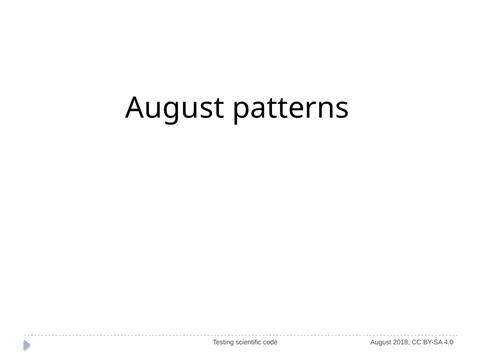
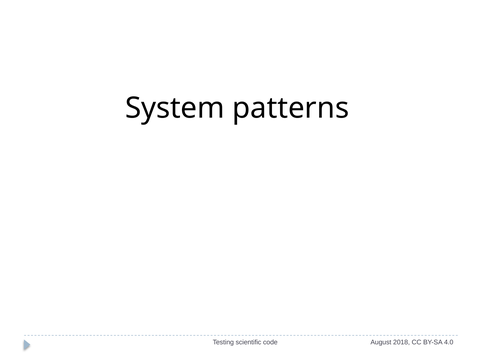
August: August -> System (175, 108)
